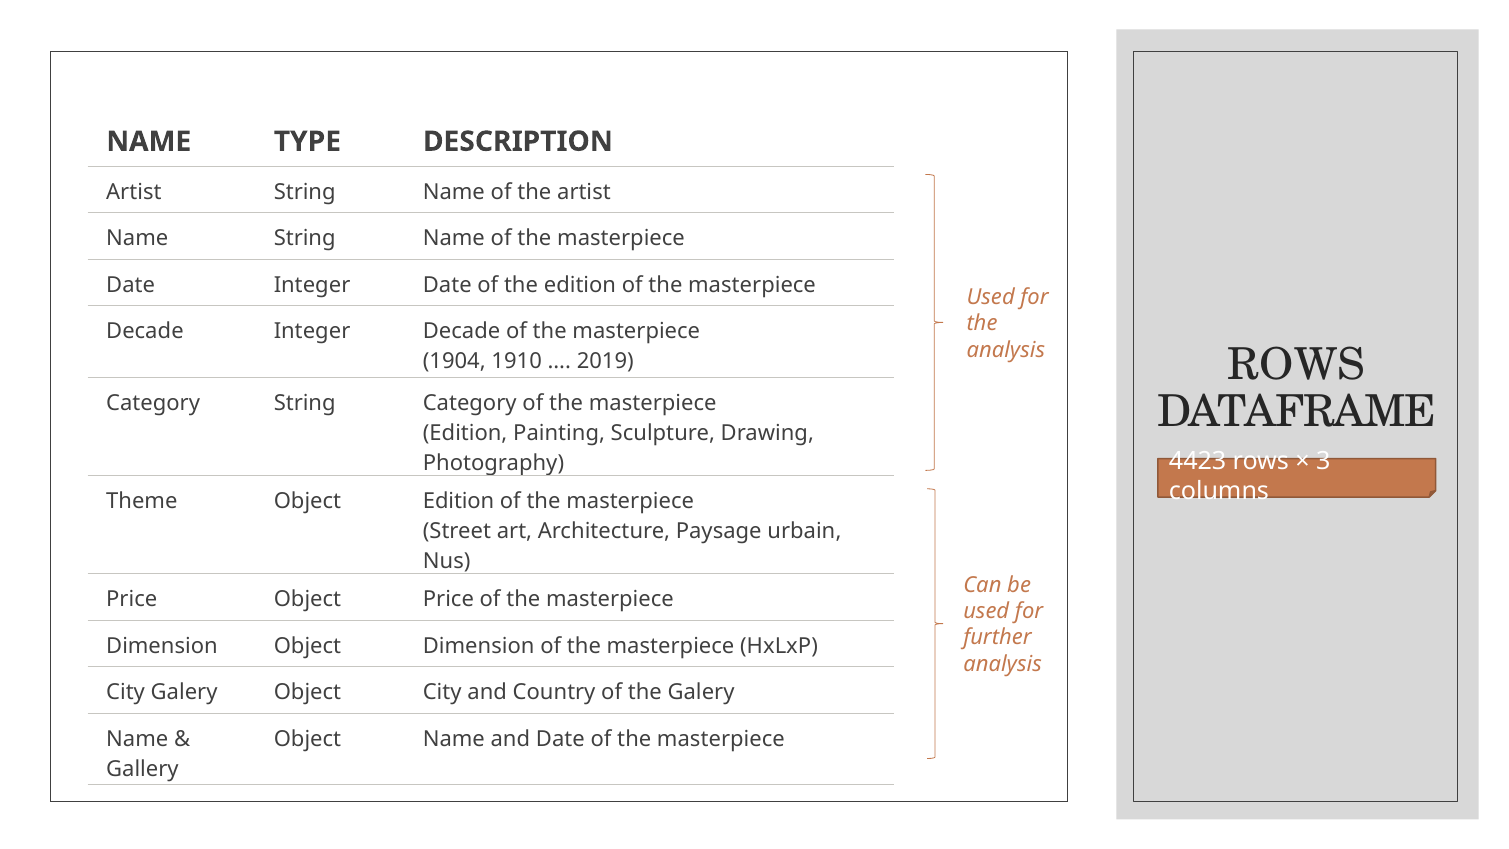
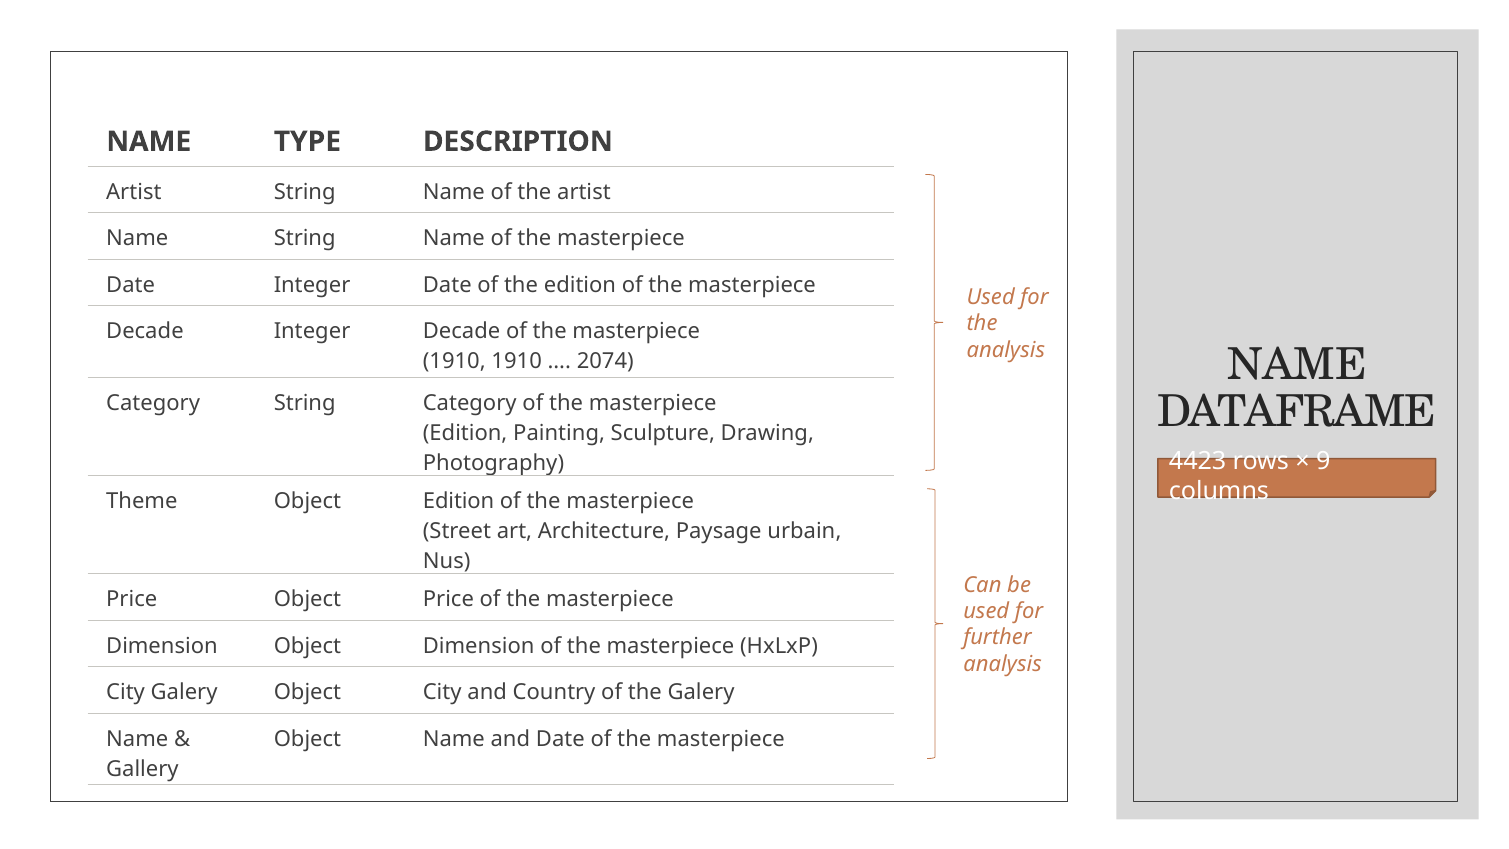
ROWS: ROWS -> NAME (1297, 365)
1904: 1904 -> 1910 (454, 361)
2019: 2019 -> 2074 (605, 361)
3: 3 -> 9 (1323, 461)
